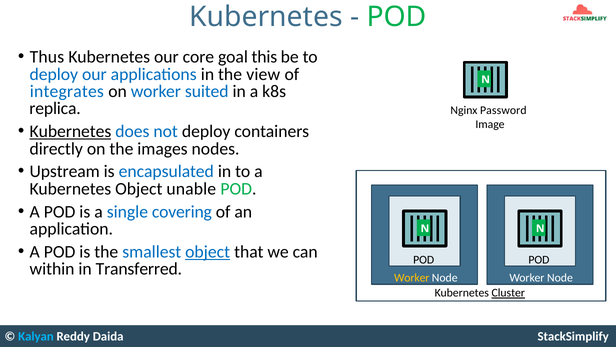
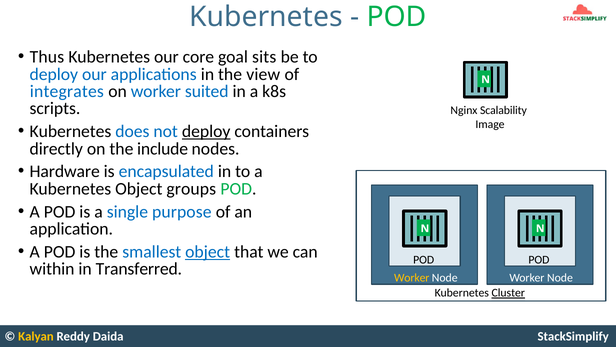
this: this -> sits (264, 57)
replica: replica -> scripts (55, 108)
Password: Password -> Scalability (503, 110)
Kubernetes underline: present -> none (70, 131)
deploy underline: none -> present (206, 131)
images: images -> include (163, 148)
Upstream: Upstream -> Hardware (65, 171)
unable: unable -> groups (191, 189)
covering: covering -> purpose (182, 211)
Kalyan colour: light blue -> yellow (36, 336)
